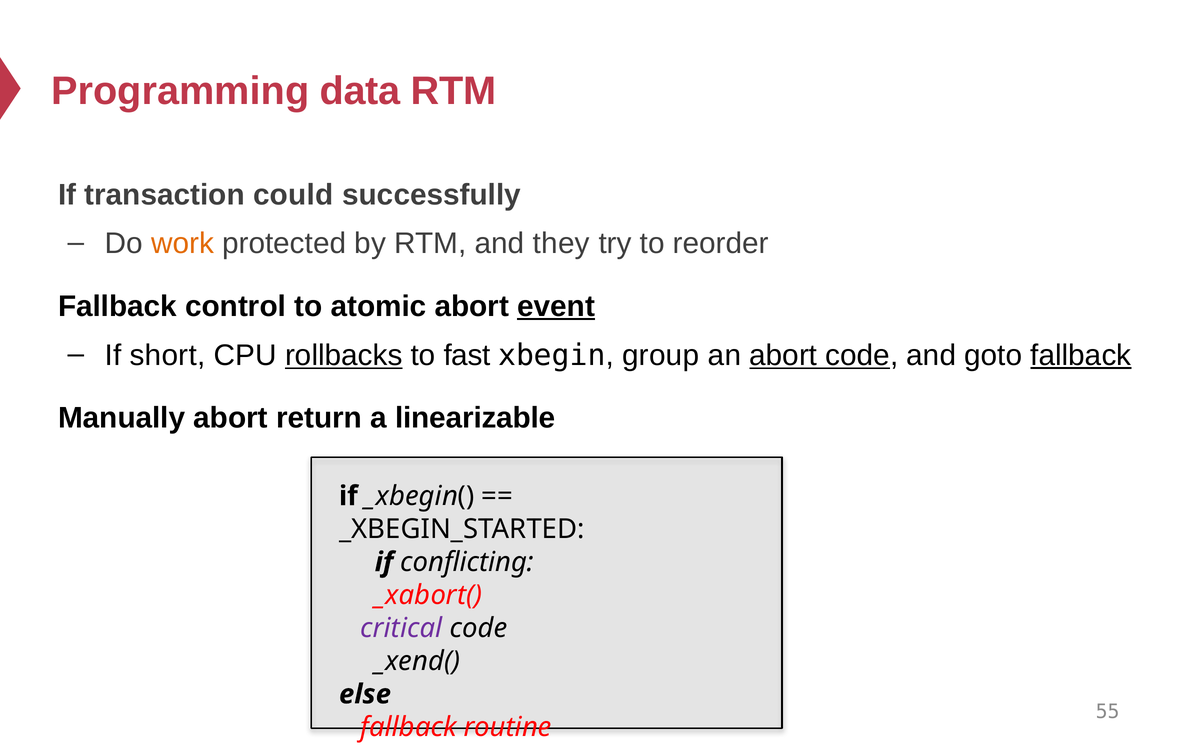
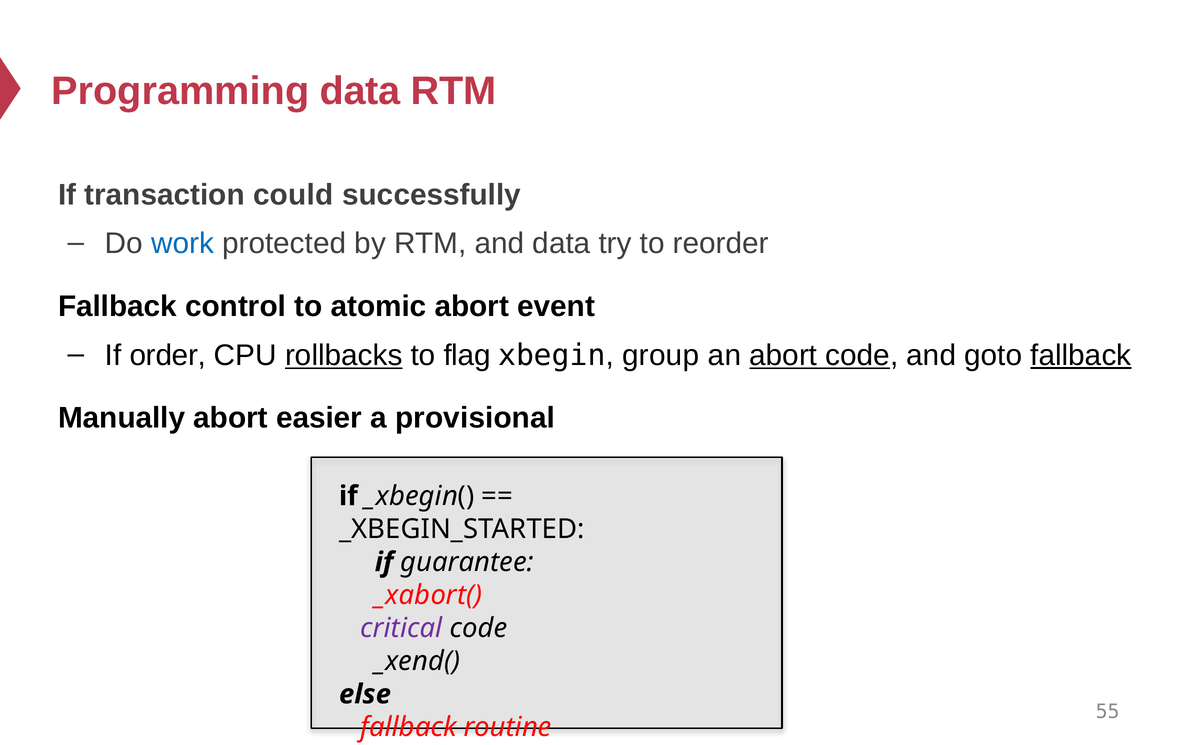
work colour: orange -> blue (183, 243)
and they: they -> data (561, 243)
event underline: present -> none (556, 306)
short: short -> order (168, 355)
fast: fast -> flag (467, 355)
return: return -> easier (319, 418)
linearizable: linearizable -> provisional (475, 418)
conflicting: conflicting -> guarantee (467, 562)
